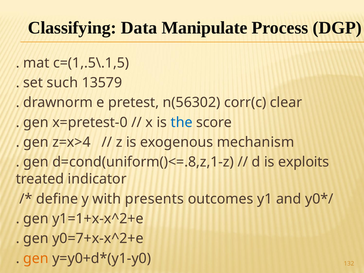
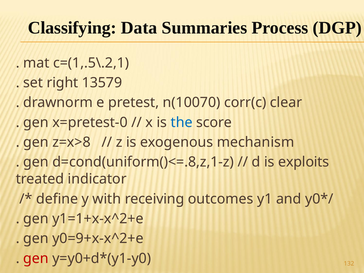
Manipulate: Manipulate -> Summaries (204, 28)
c=(1,.5\.1,5: c=(1,.5\.1,5 -> c=(1,.5\.2,1 (91, 63)
such: such -> right (62, 83)
n(56302: n(56302 -> n(10070 (192, 103)
z=x>4: z=x>4 -> z=x>8 (71, 142)
presents: presents -> receiving (155, 199)
y0=7+x-x^2+e: y0=7+x-x^2+e -> y0=9+x-x^2+e (98, 239)
gen colour: orange -> red (36, 258)
